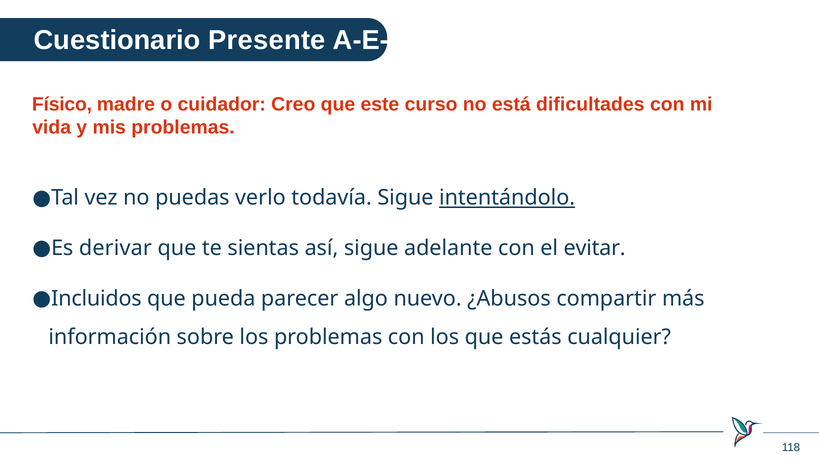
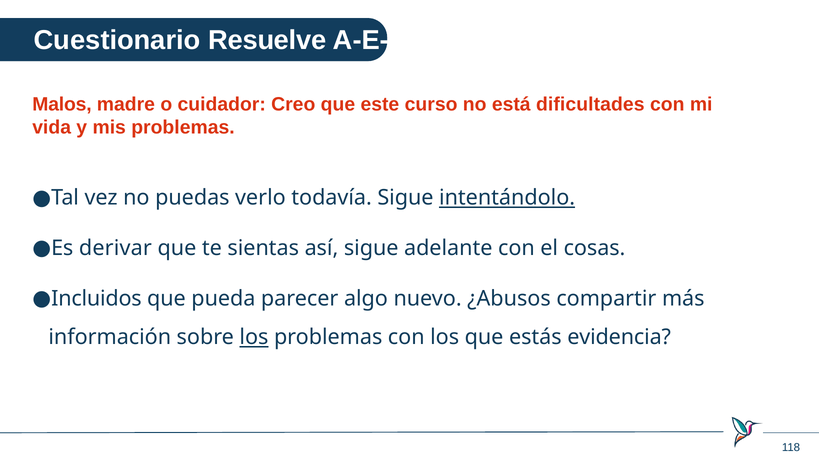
Presente: Presente -> Resuelve (267, 40)
Físico: Físico -> Malos (62, 104)
evitar: evitar -> cosas (595, 248)
los underline: none -> present (254, 337)
cualquier: cualquier -> evidencia (619, 337)
